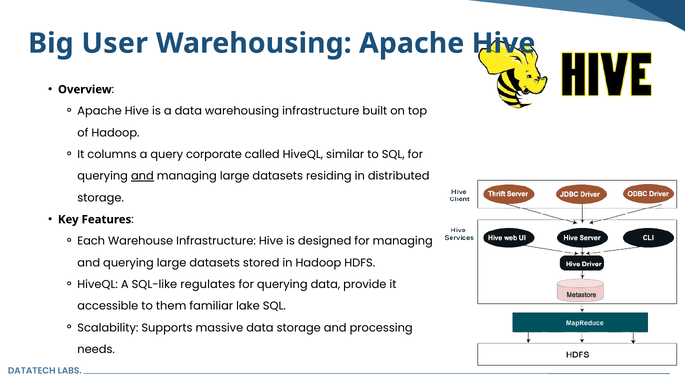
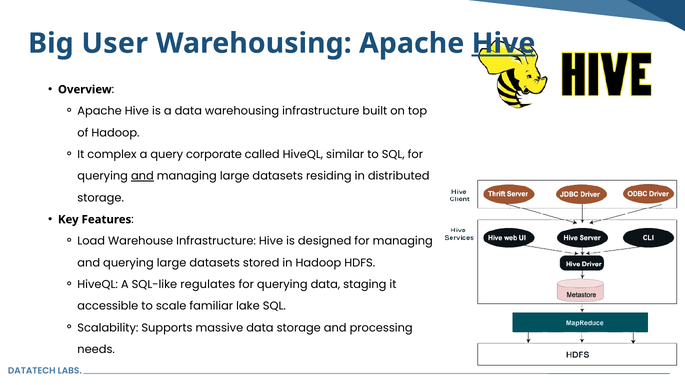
Hive underline: none -> present (504, 43)
columns: columns -> complex (112, 155)
Each: Each -> Load (91, 241)
provide: provide -> staging (365, 285)
them: them -> scale (171, 306)
